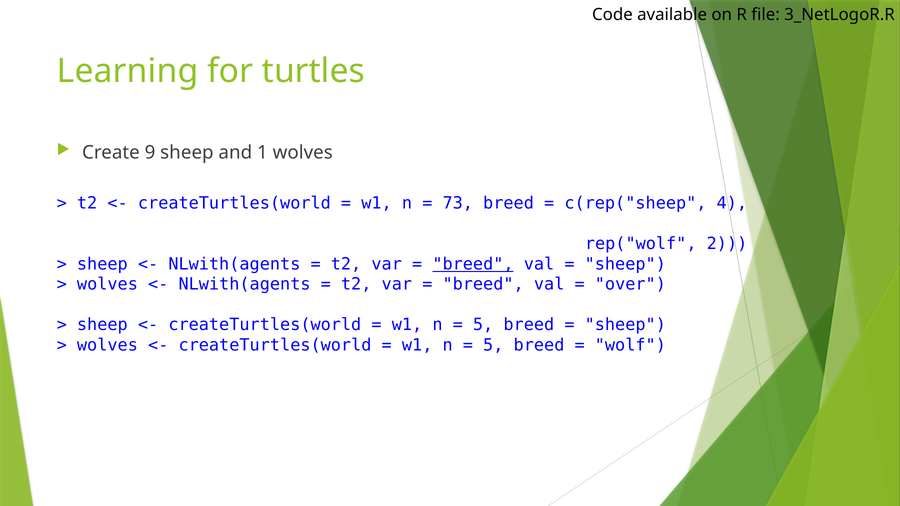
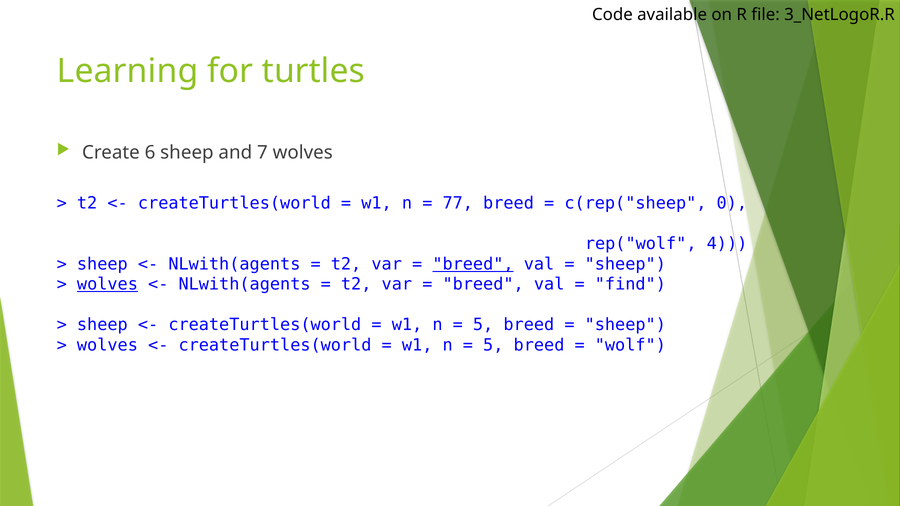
9: 9 -> 6 (150, 153)
1: 1 -> 7 (262, 153)
73: 73 -> 77 (458, 203)
4: 4 -> 0 (732, 203)
2: 2 -> 4 (727, 244)
wolves underline: none -> present (107, 284)
over: over -> find (630, 284)
